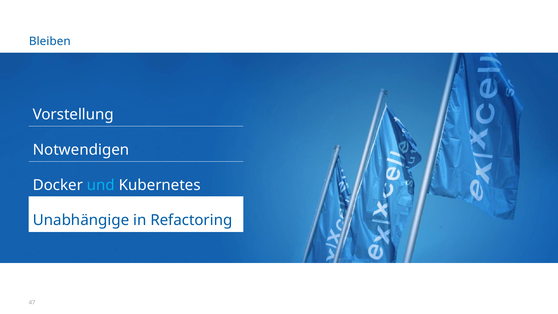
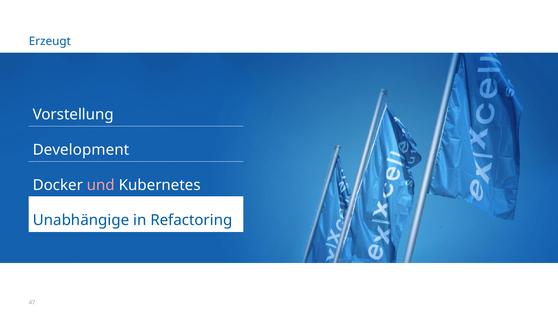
Bleiben: Bleiben -> Erzeugt (50, 41)
Notwendigen: Notwendigen -> Development (81, 150)
und colour: light blue -> pink (101, 185)
